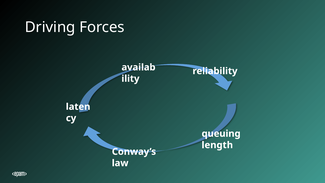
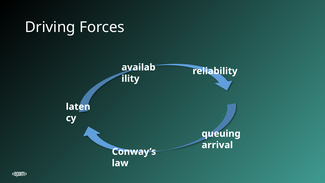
length: length -> arrival (217, 145)
